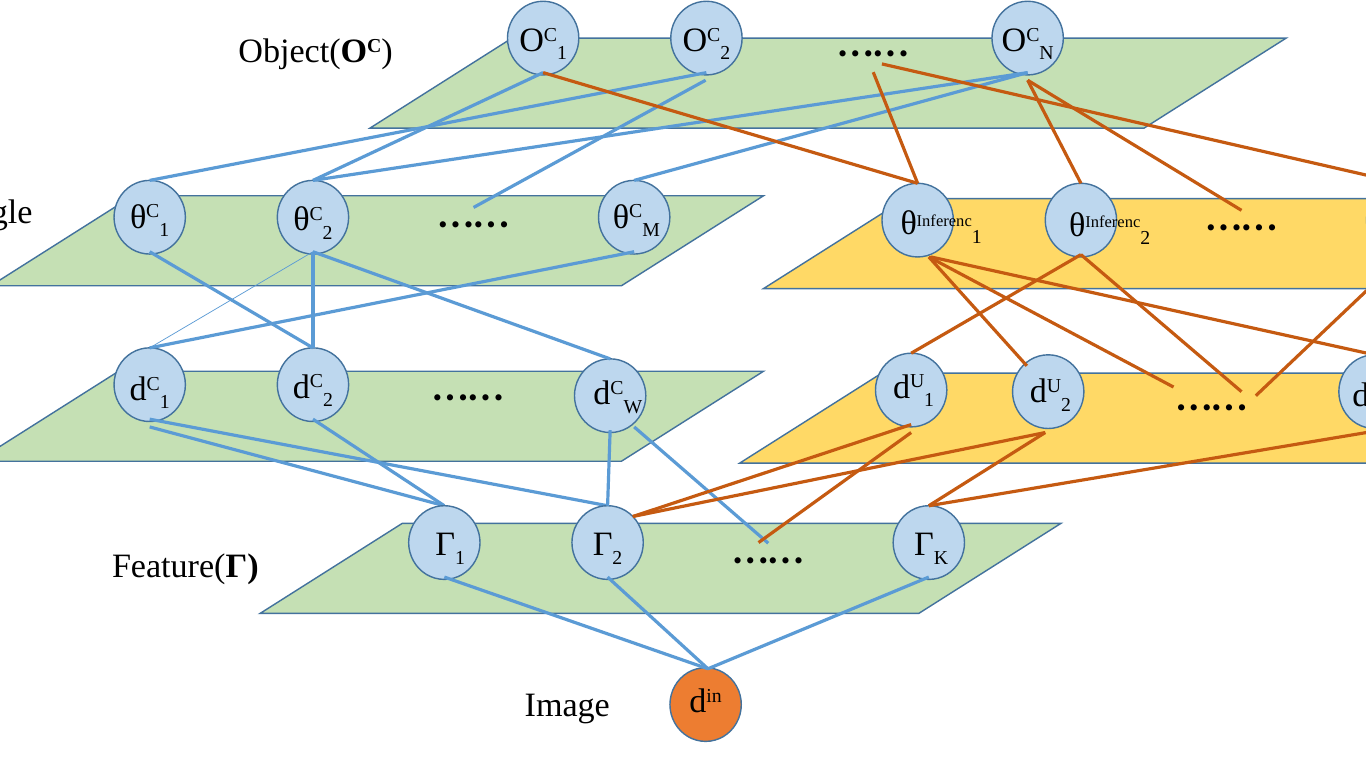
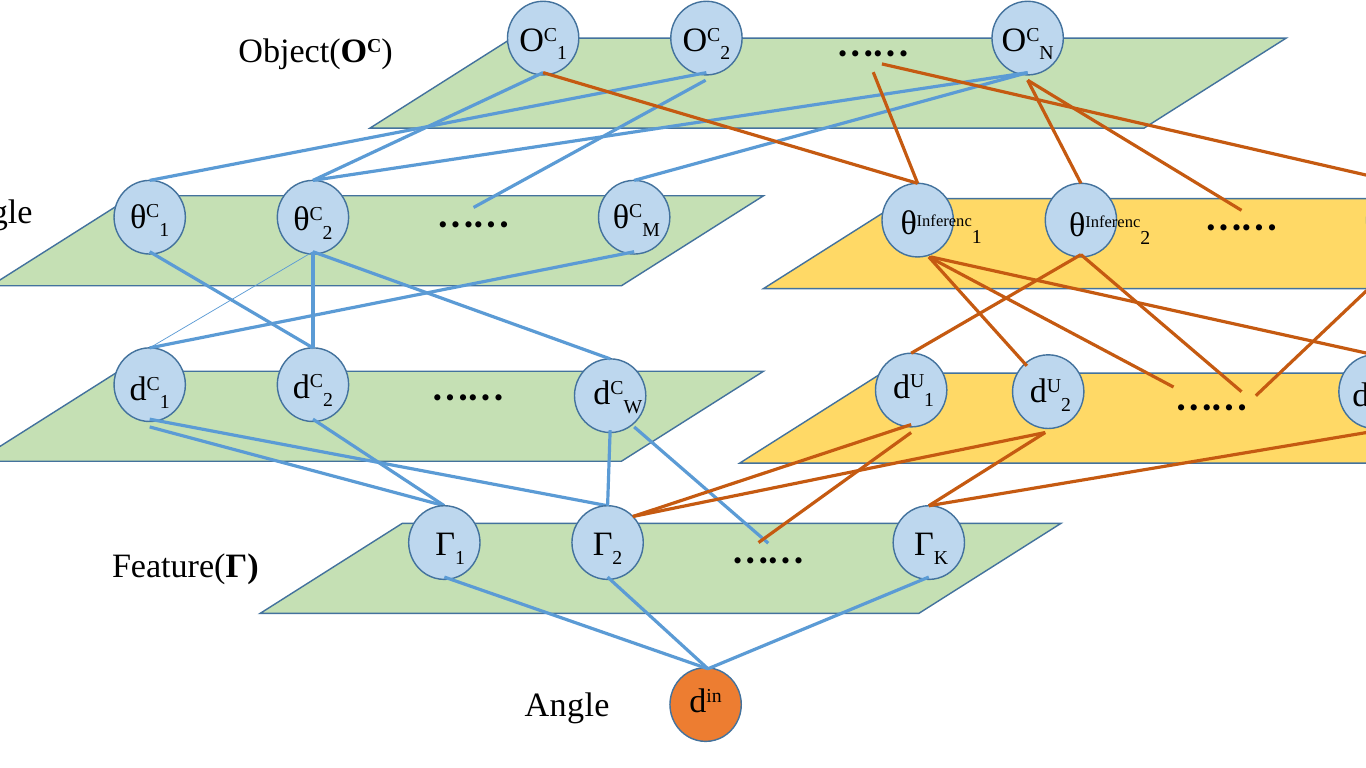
Image: Image -> Angle (567, 706)
